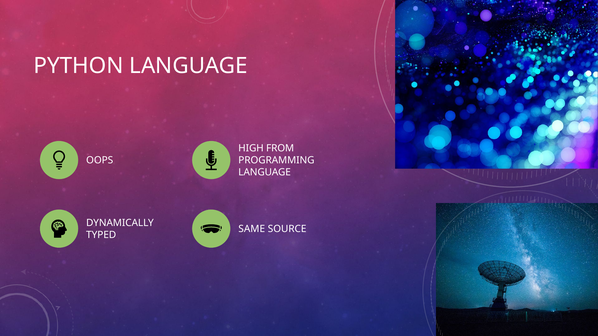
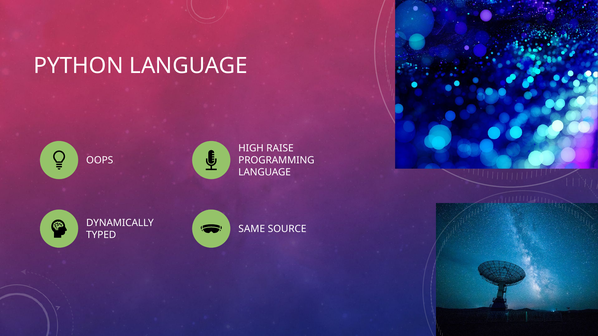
FROM: FROM -> RAISE (280, 149)
